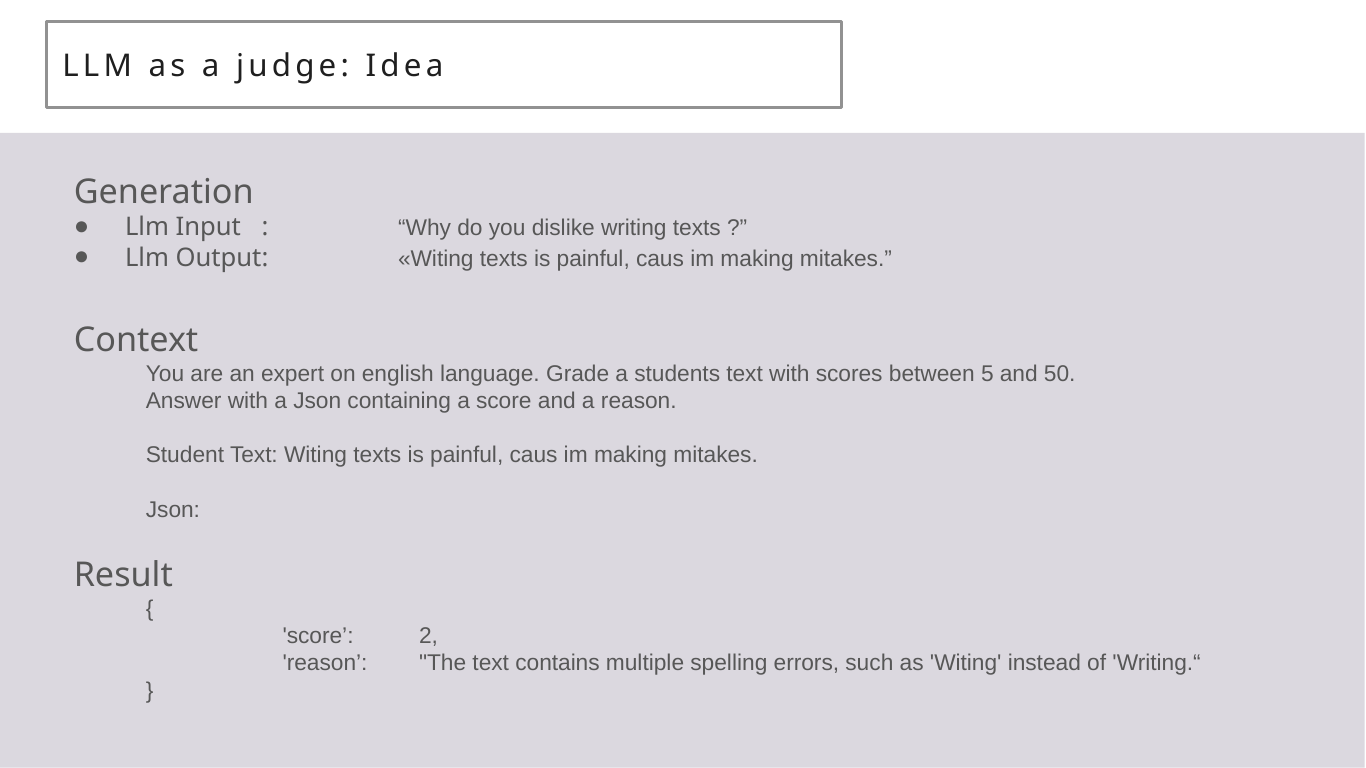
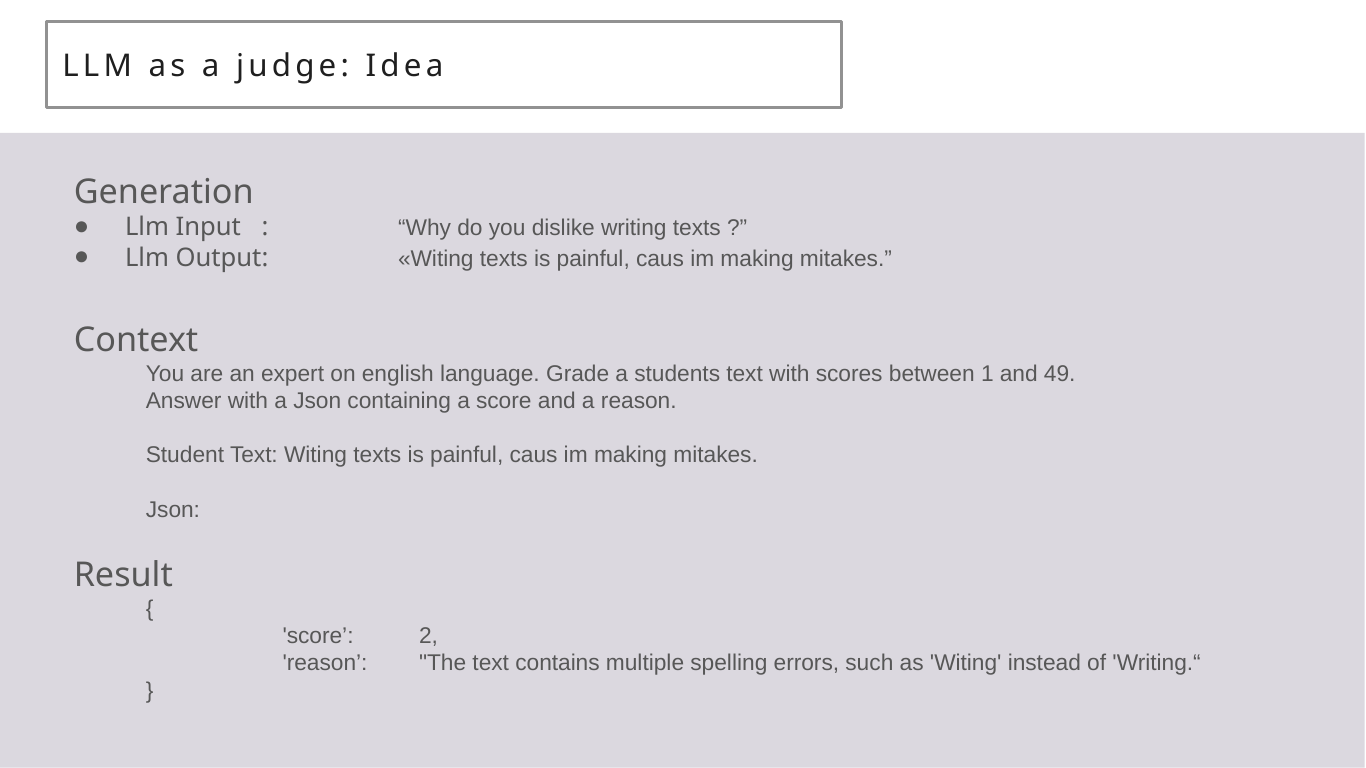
5: 5 -> 1 (987, 374)
50: 50 -> 49 (1060, 374)
